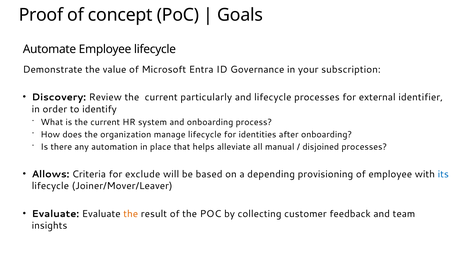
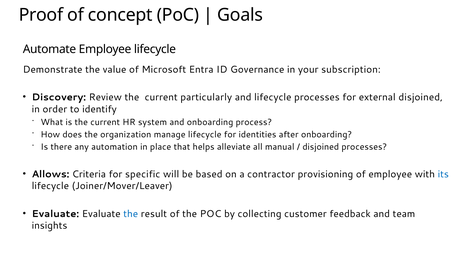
external identifier: identifier -> disjoined (421, 97)
exclude: exclude -> specific (143, 174)
depending: depending -> contractor (271, 174)
the colour: orange -> blue (131, 213)
